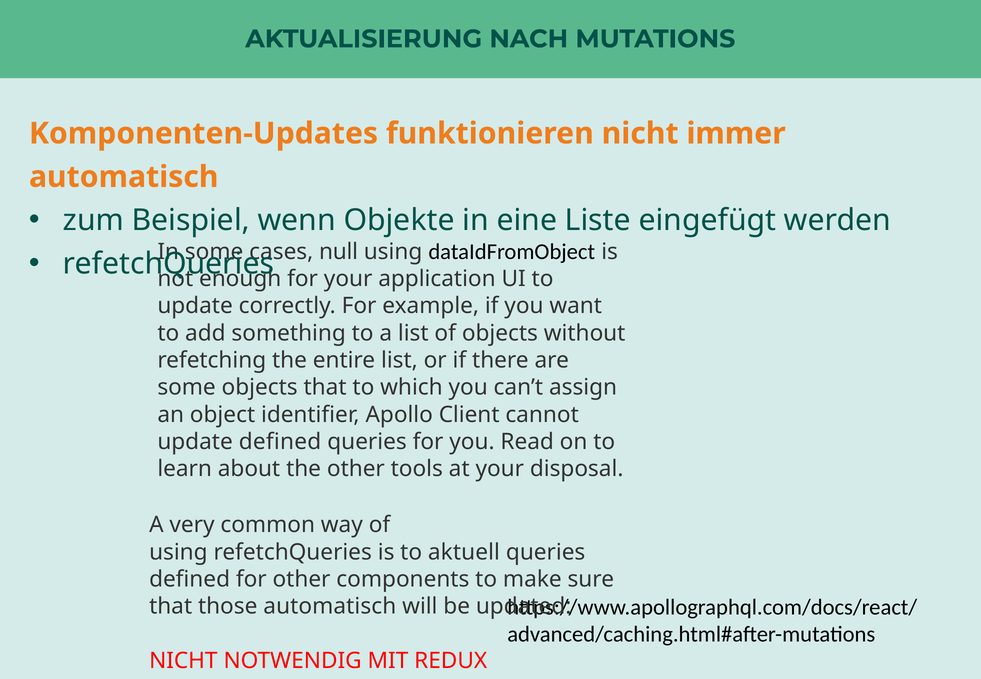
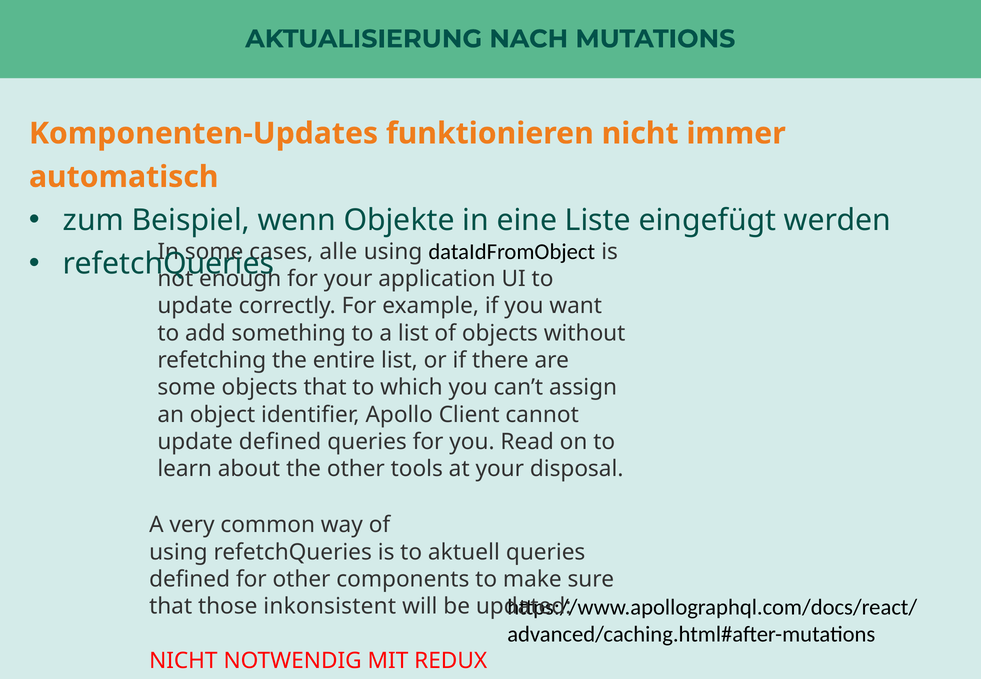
null: null -> alle (338, 252)
those automatisch: automatisch -> inkonsistent (330, 607)
